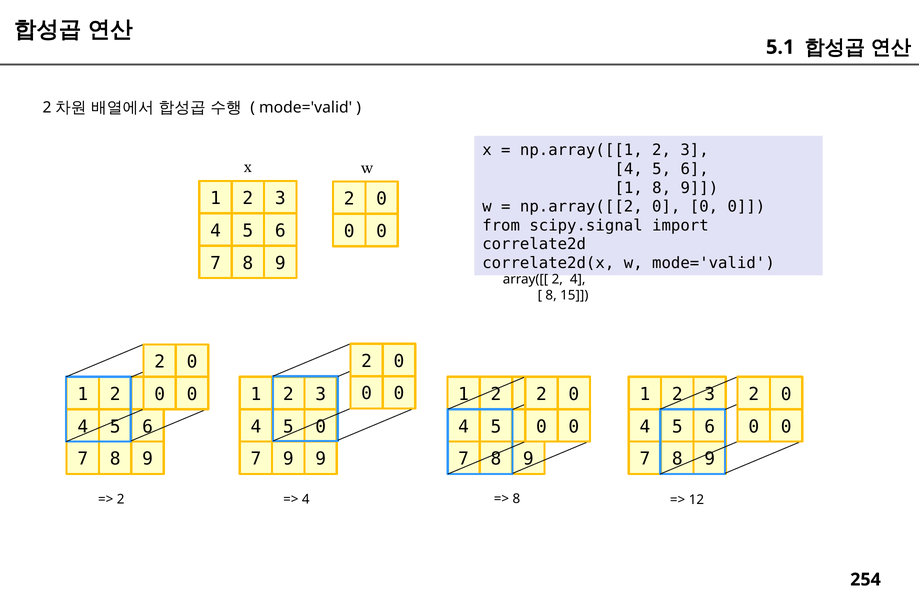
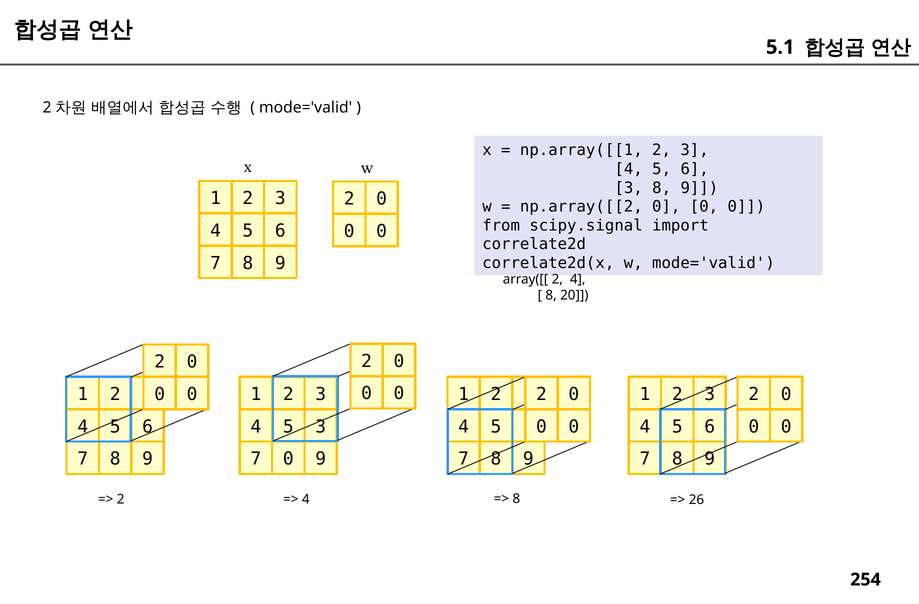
1: 1 -> 3 (629, 188)
15: 15 -> 20 (574, 295)
5 0: 0 -> 3 (321, 426)
7 9: 9 -> 0 (288, 459)
12: 12 -> 26 (696, 500)
